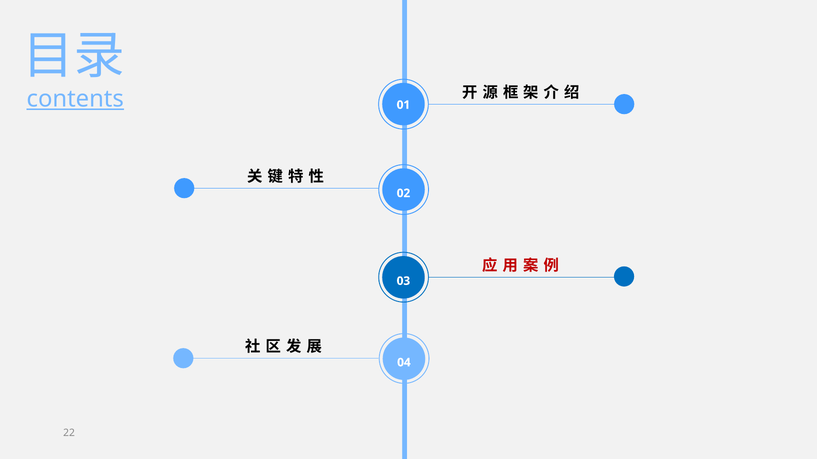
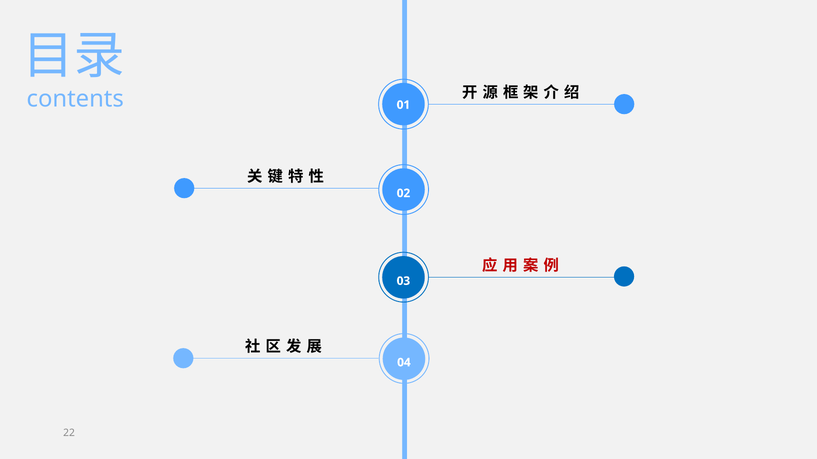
contents underline: present -> none (75, 99)
